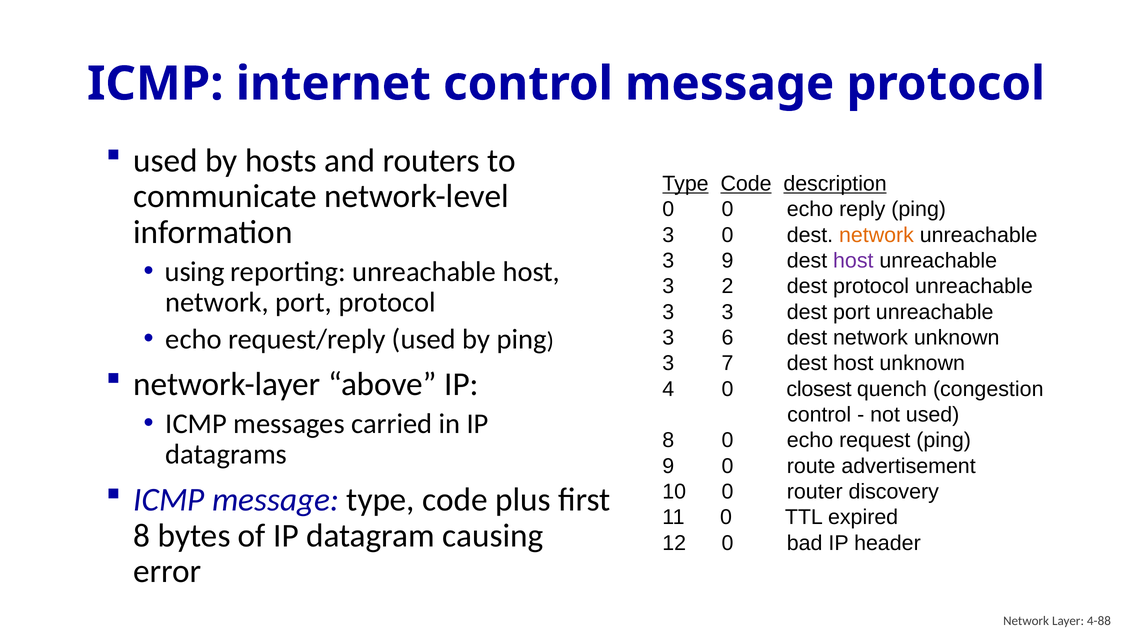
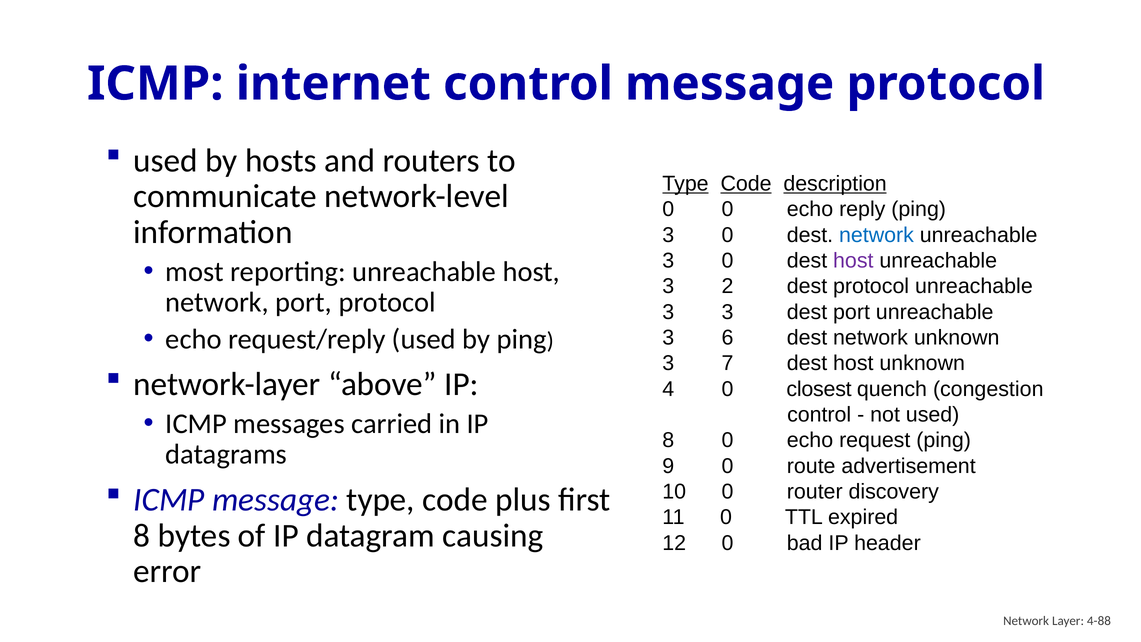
network colour: orange -> blue (876, 235)
9: 9 -> 0 (728, 261)
using: using -> most (195, 272)
